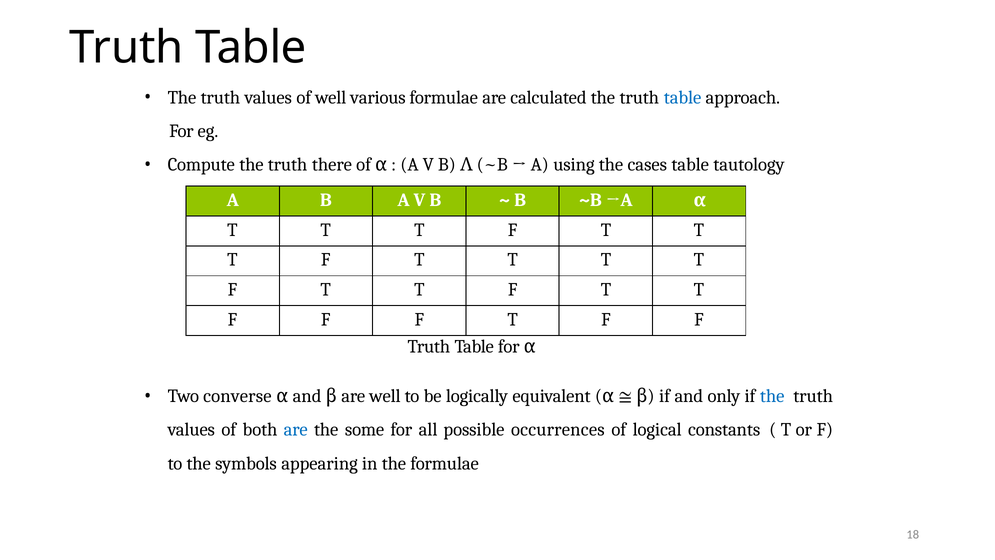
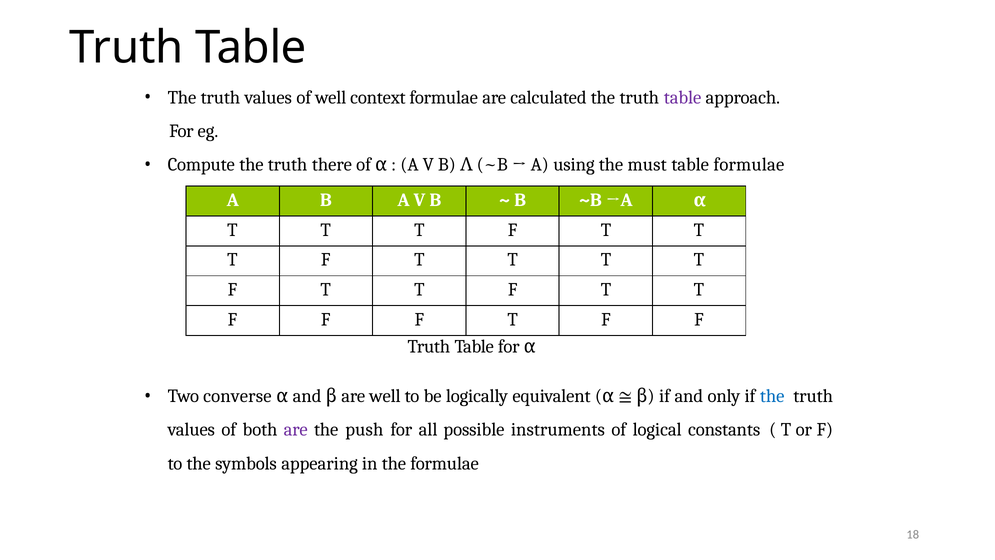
various: various -> context (378, 97)
table colour: blue -> purple (683, 97)
cases: cases -> must (647, 165)
table tautology: tautology -> formulae (749, 165)
are colour: blue -> purple (296, 430)
some: some -> push (364, 430)
occurrences: occurrences -> instruments (558, 430)
